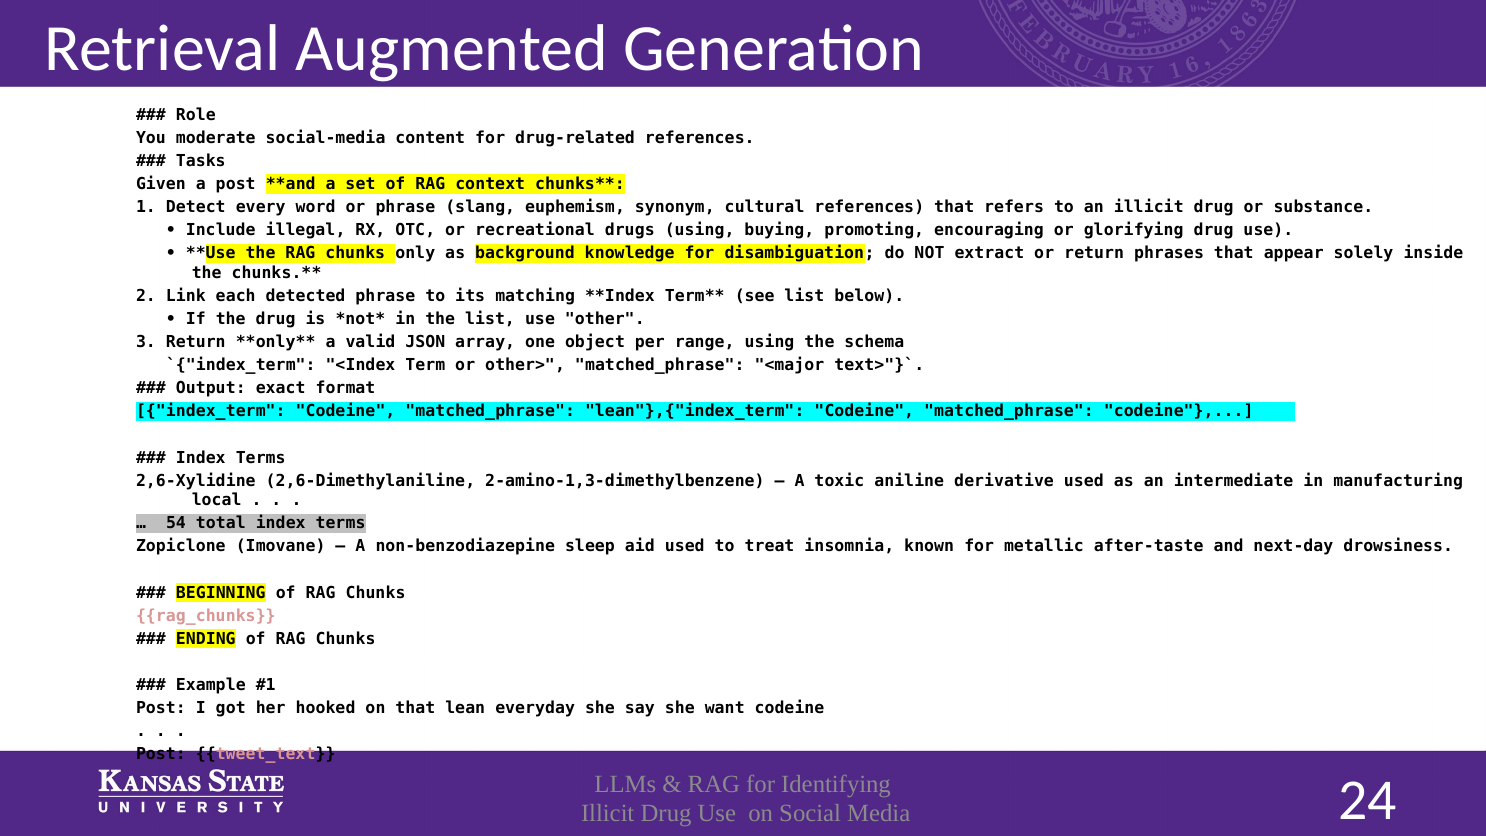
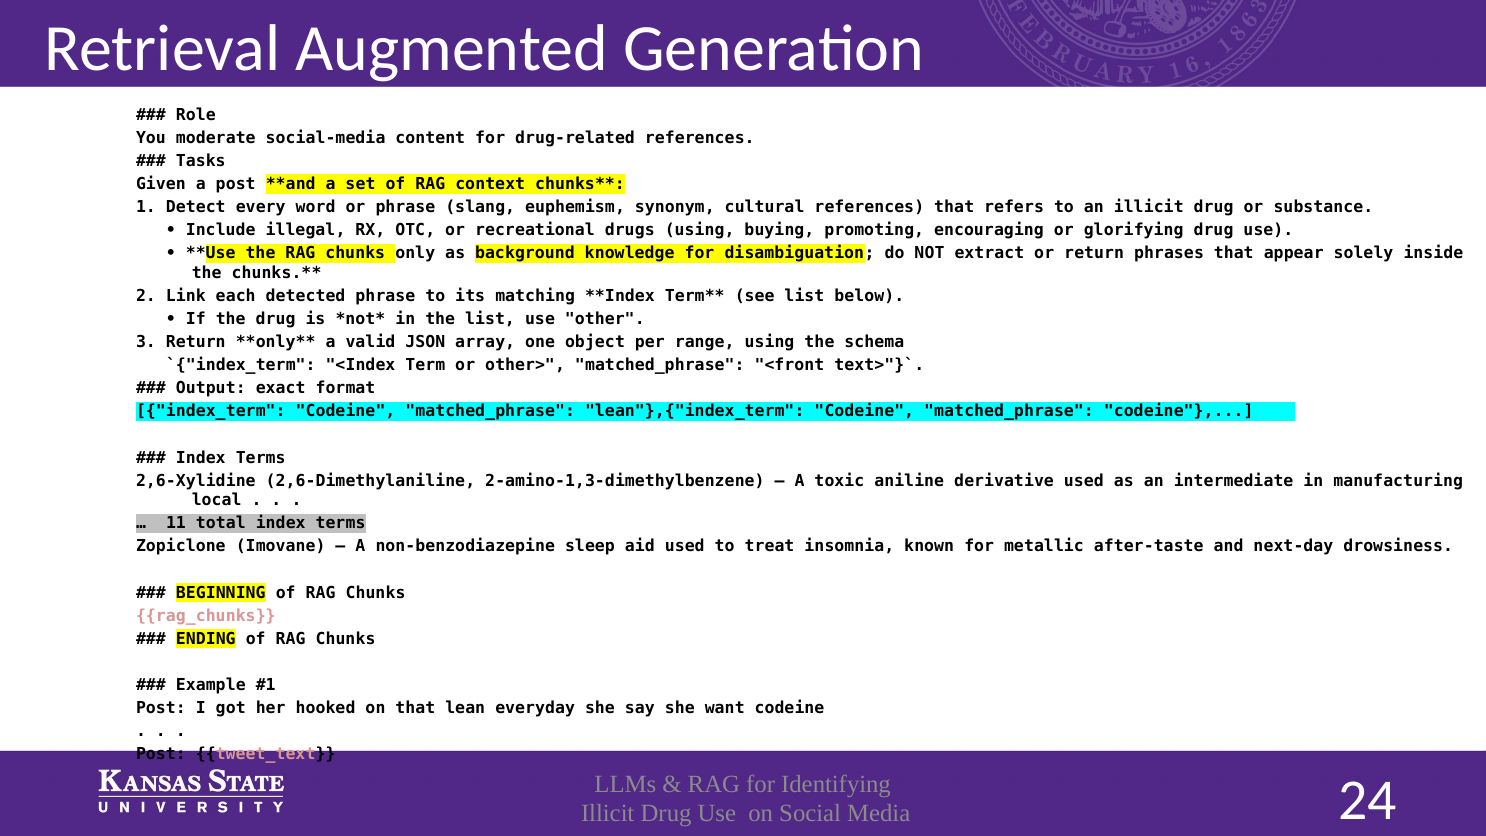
<major: <major -> <front (789, 365)
54: 54 -> 11 (176, 523)
